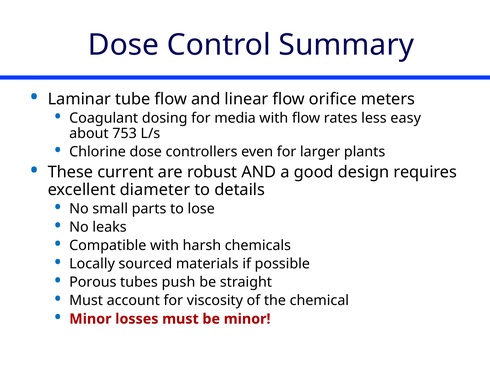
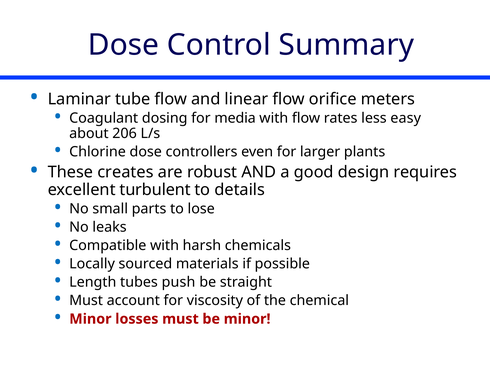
753: 753 -> 206 (125, 134)
current: current -> creates (126, 172)
diameter: diameter -> turbulent (155, 190)
Porous: Porous -> Length (93, 283)
